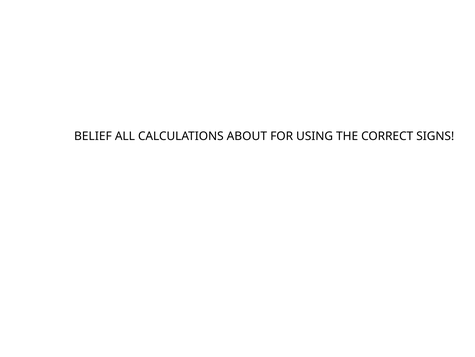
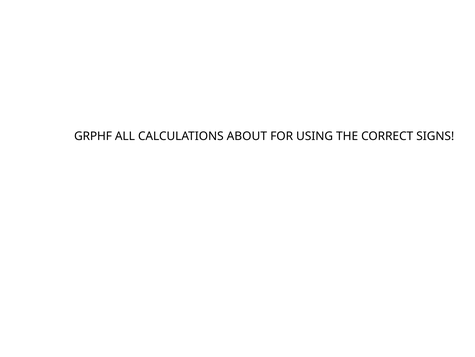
BELIEF: BELIEF -> GRPHF (93, 136)
